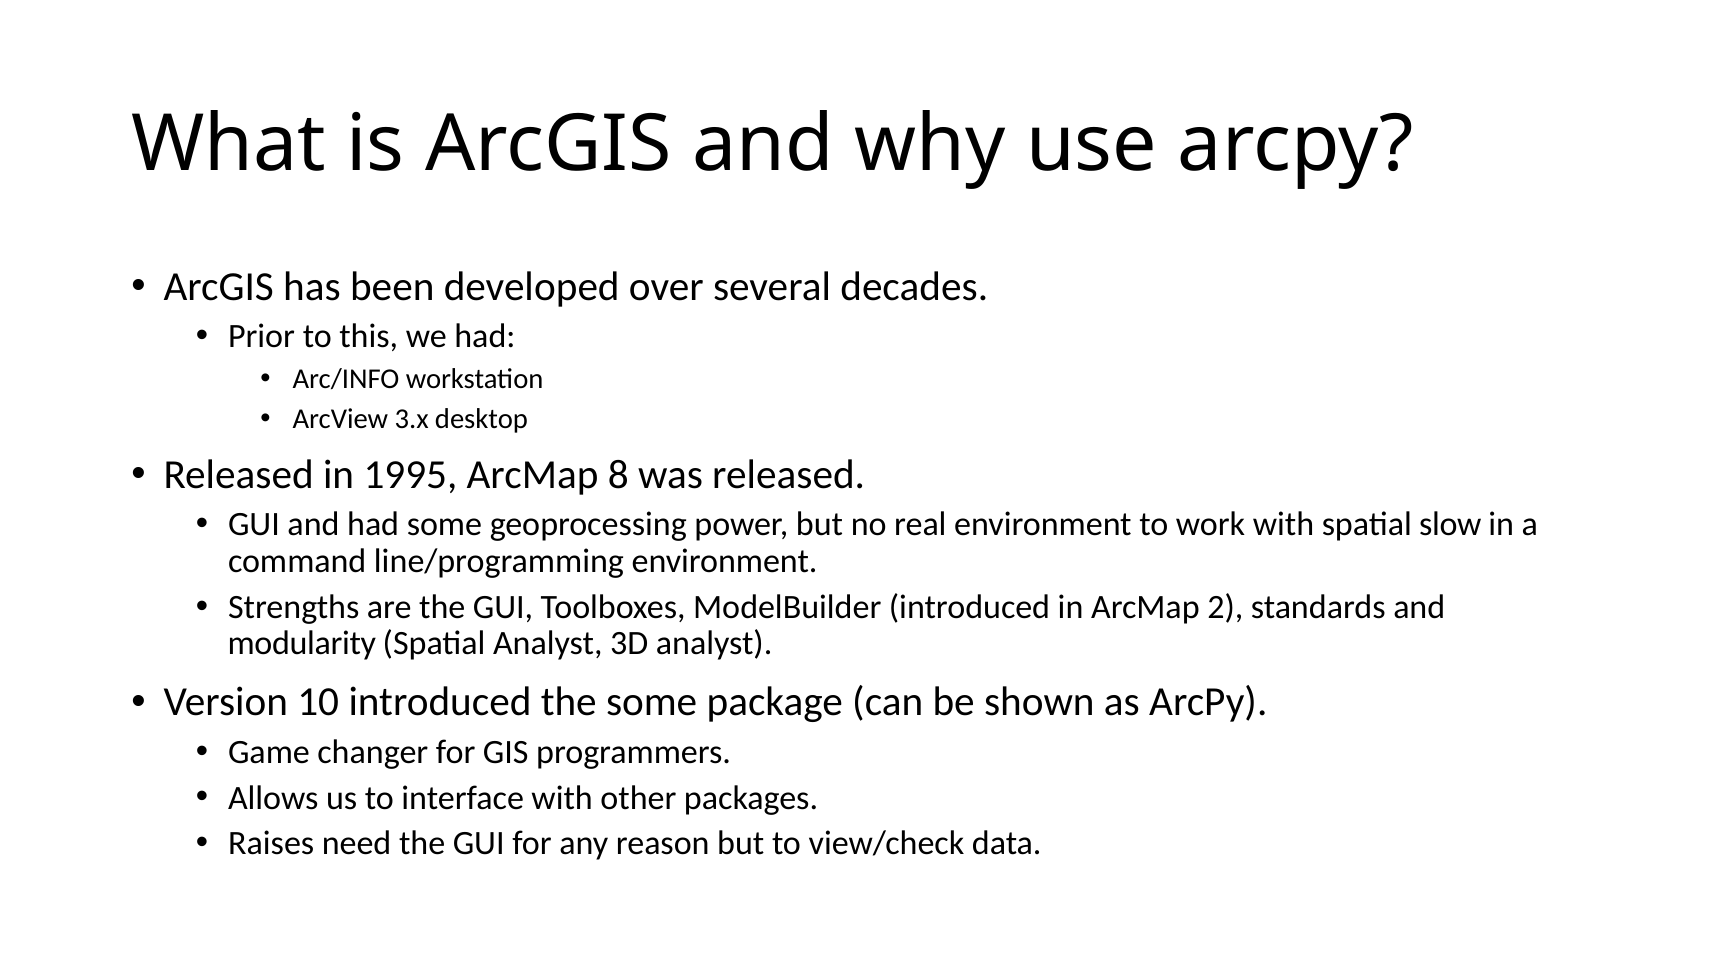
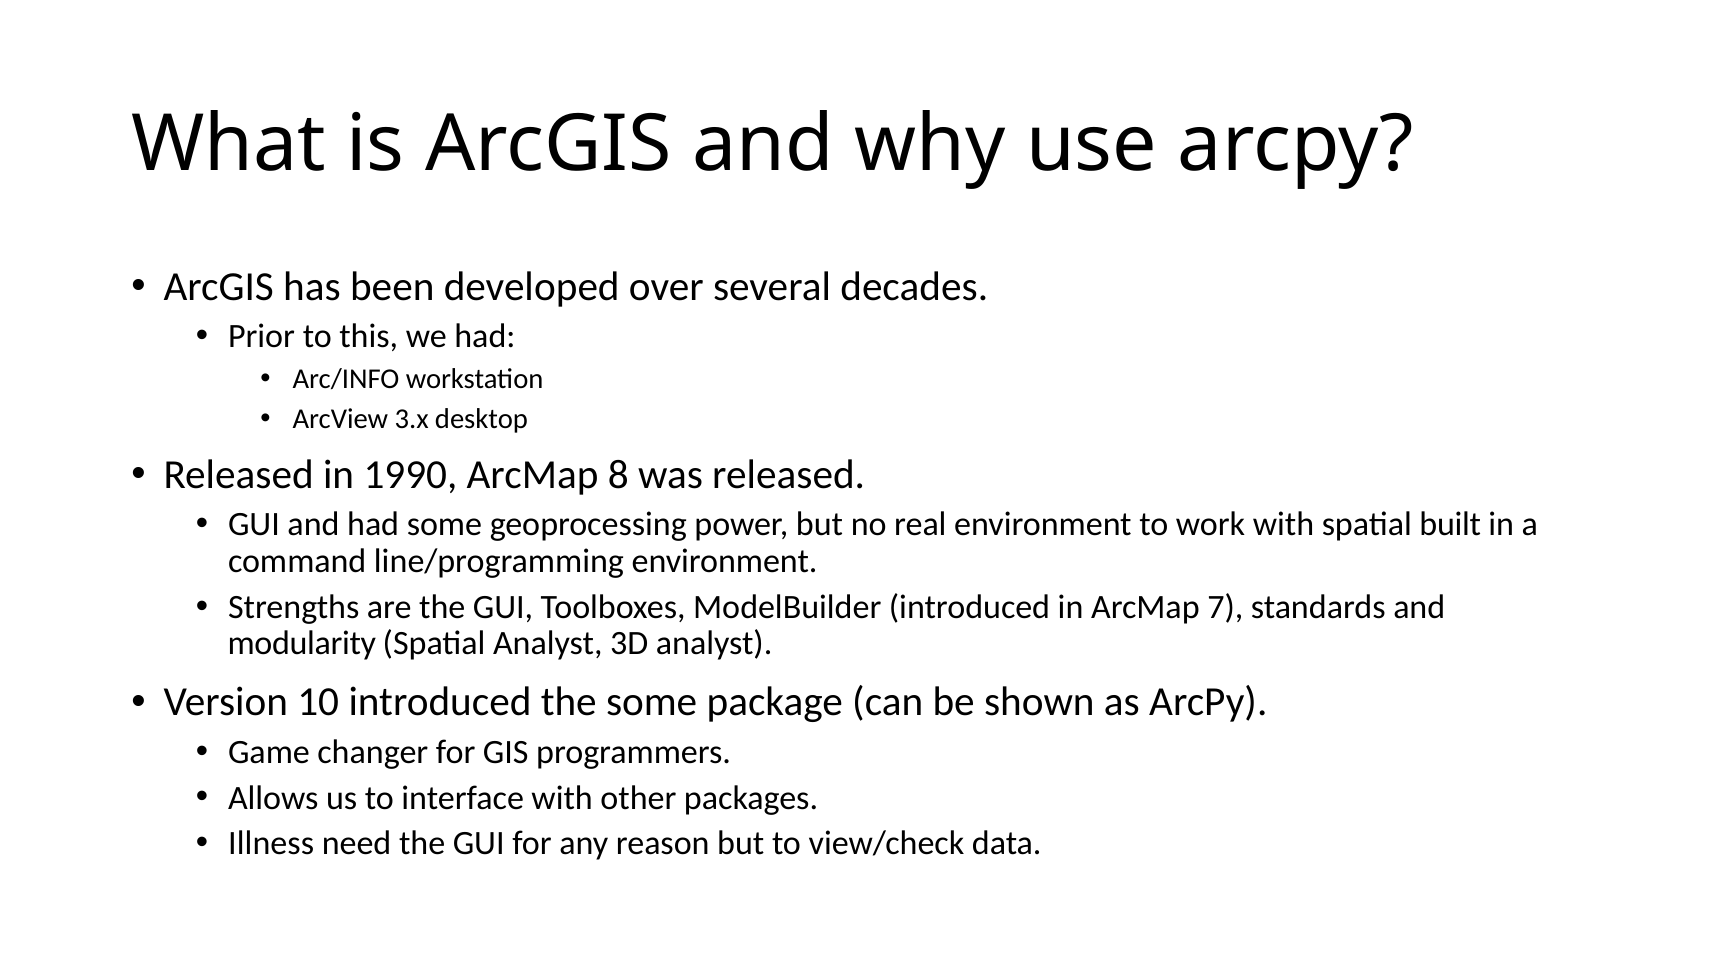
1995: 1995 -> 1990 (410, 474)
slow: slow -> built (1450, 524)
2: 2 -> 7 (1225, 607)
Raises: Raises -> Illness (271, 843)
